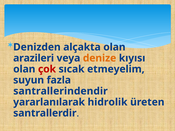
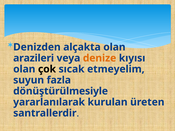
çok colour: red -> black (47, 69)
santrallerindendir: santrallerindendir -> dönüştürülmesiyle (61, 91)
hidrolik: hidrolik -> kurulan (108, 102)
